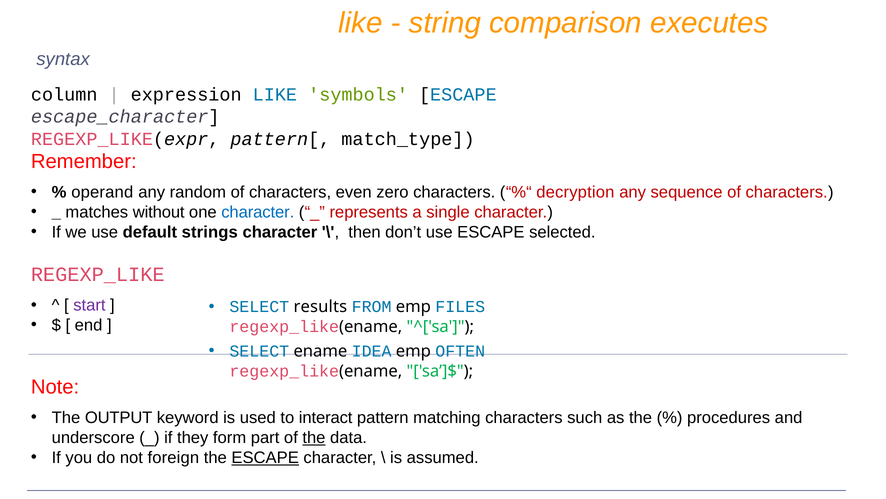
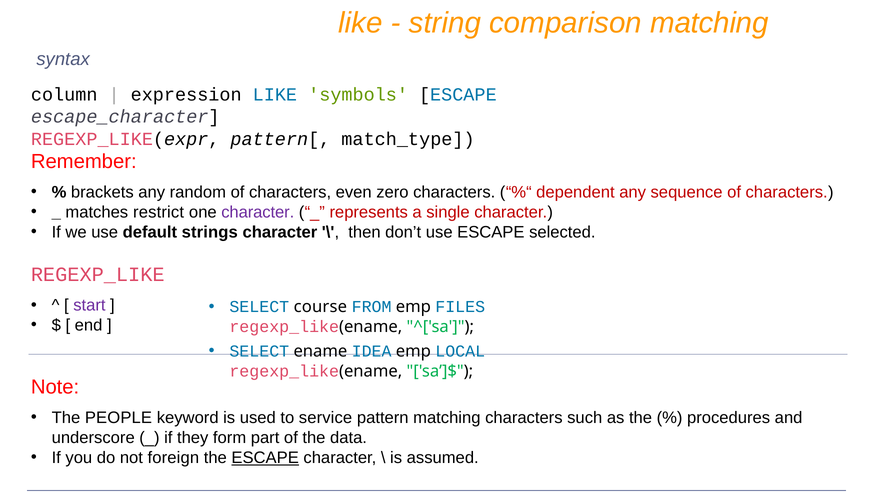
comparison executes: executes -> matching (709, 23)
operand: operand -> brackets (102, 192)
decryption: decryption -> dependent (575, 192)
without: without -> restrict (159, 212)
character colour: blue -> purple (258, 212)
results: results -> course (320, 307)
OFTEN: OFTEN -> LOCAL (460, 351)
OUTPUT: OUTPUT -> PEOPLE (118, 417)
interact: interact -> service (326, 417)
the underline: present -> none (314, 437)
